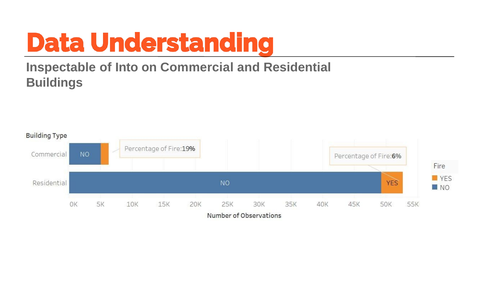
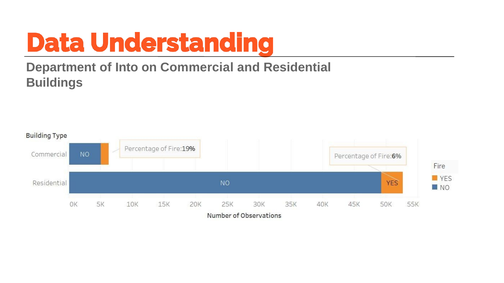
Inspectable: Inspectable -> Department (61, 68)
